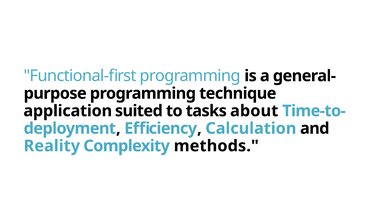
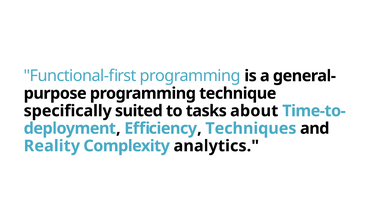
application: application -> specifically (68, 111)
Calculation: Calculation -> Techniques (251, 128)
methods: methods -> analytics (216, 146)
